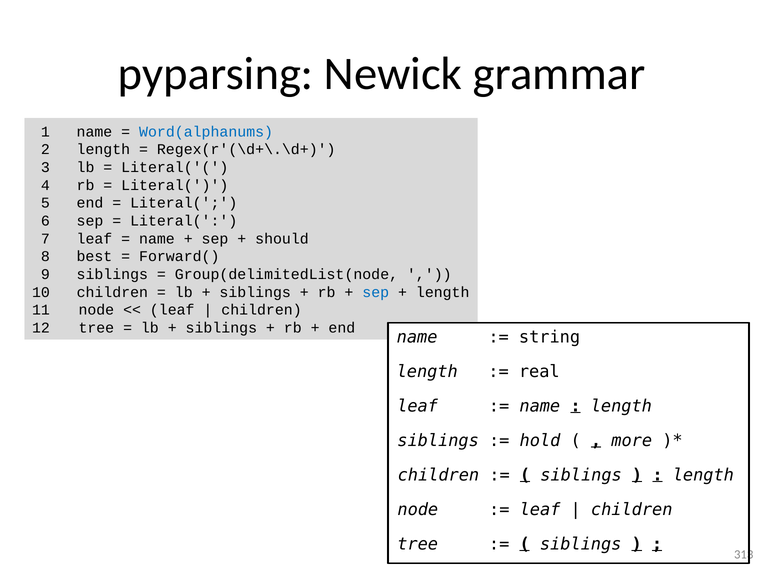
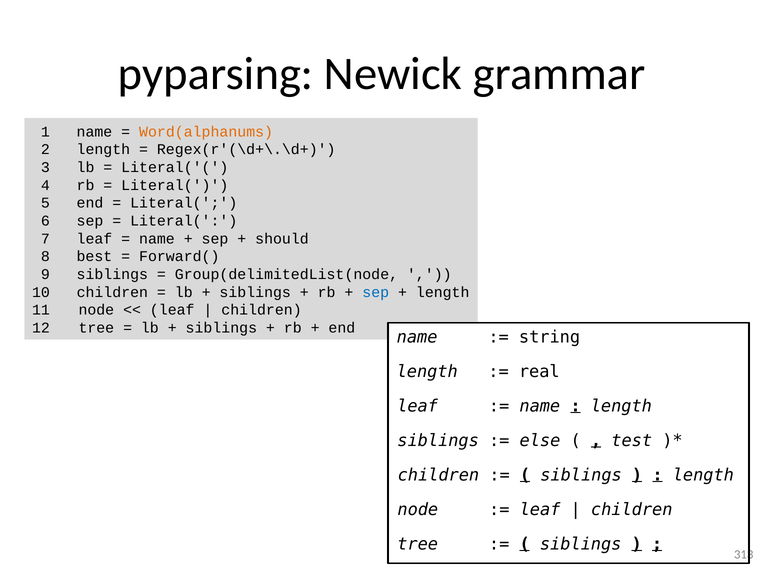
Word(alphanums colour: blue -> orange (206, 132)
hold: hold -> else (540, 440)
more: more -> test (632, 440)
